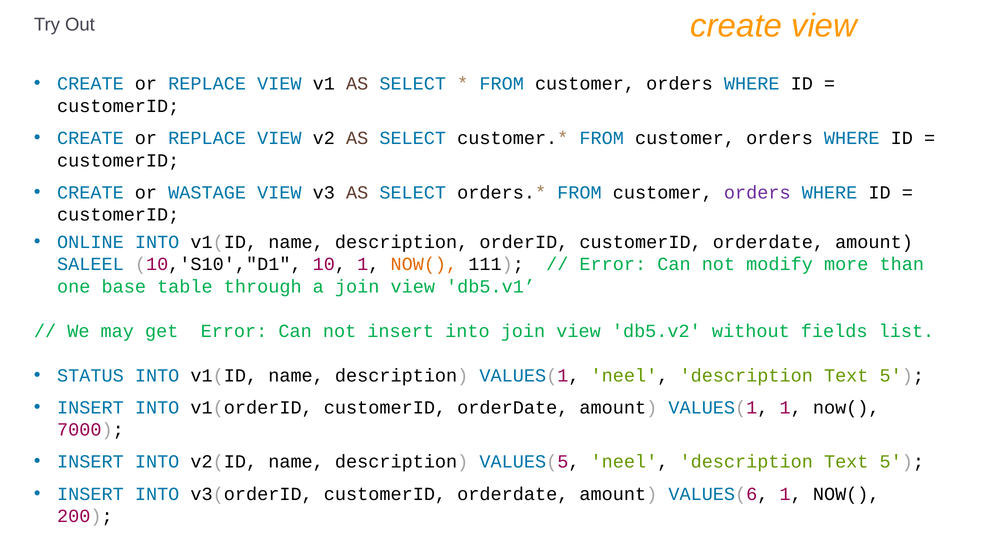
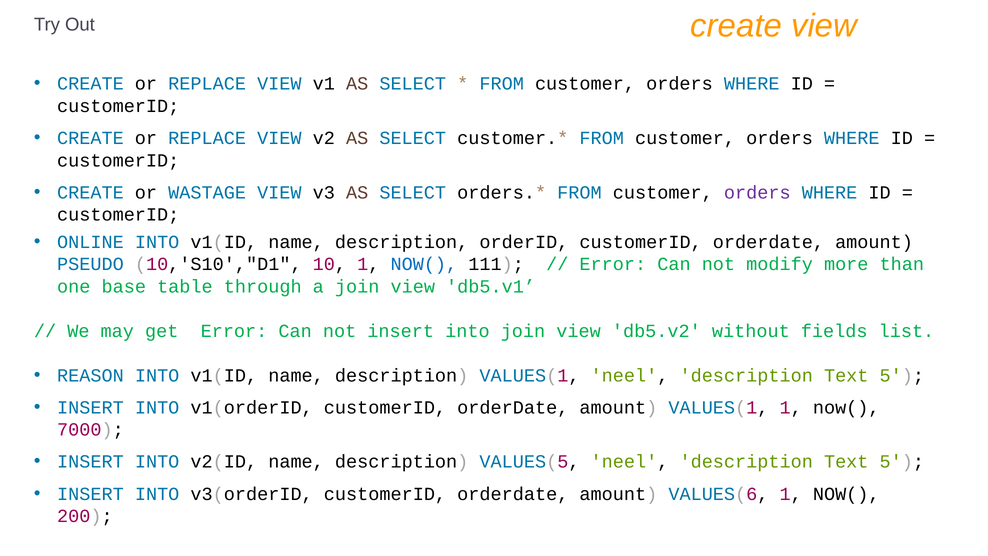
SALEEL: SALEEL -> PSEUDO (90, 264)
NOW( colour: orange -> blue (424, 264)
STATUS: STATUS -> REASON (90, 375)
